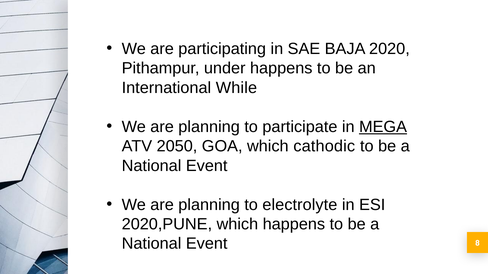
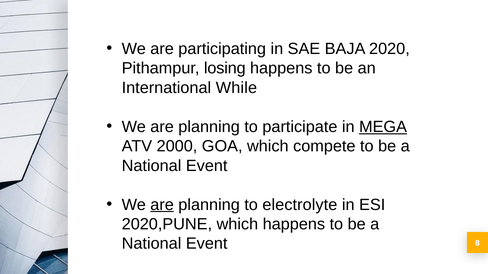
under: under -> losing (225, 68)
2050: 2050 -> 2000 (177, 146)
cathodic: cathodic -> compete (324, 146)
are underline: none -> present (162, 205)
